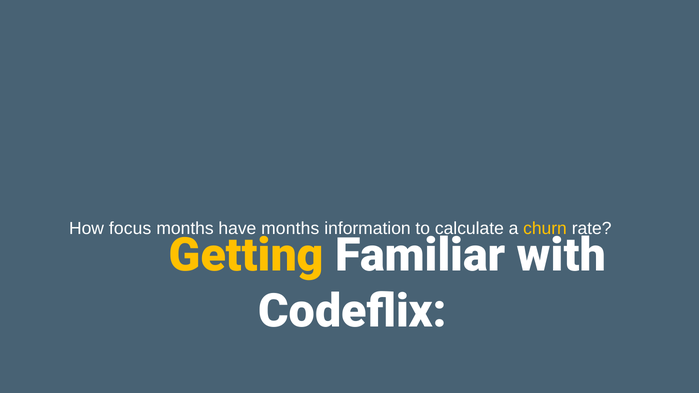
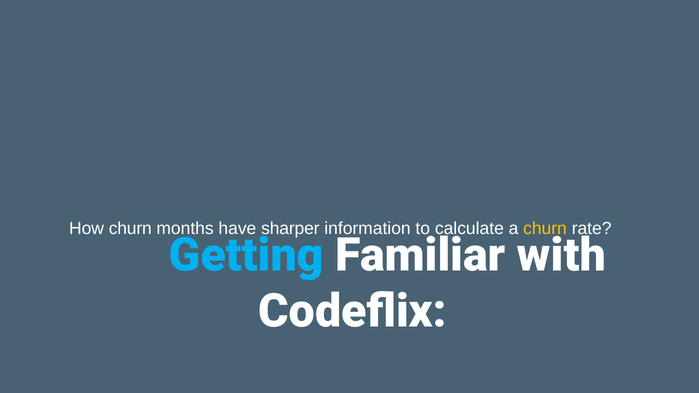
How focus: focus -> churn (130, 229)
have months: months -> sharper (290, 229)
Getting colour: yellow -> light blue (246, 256)
